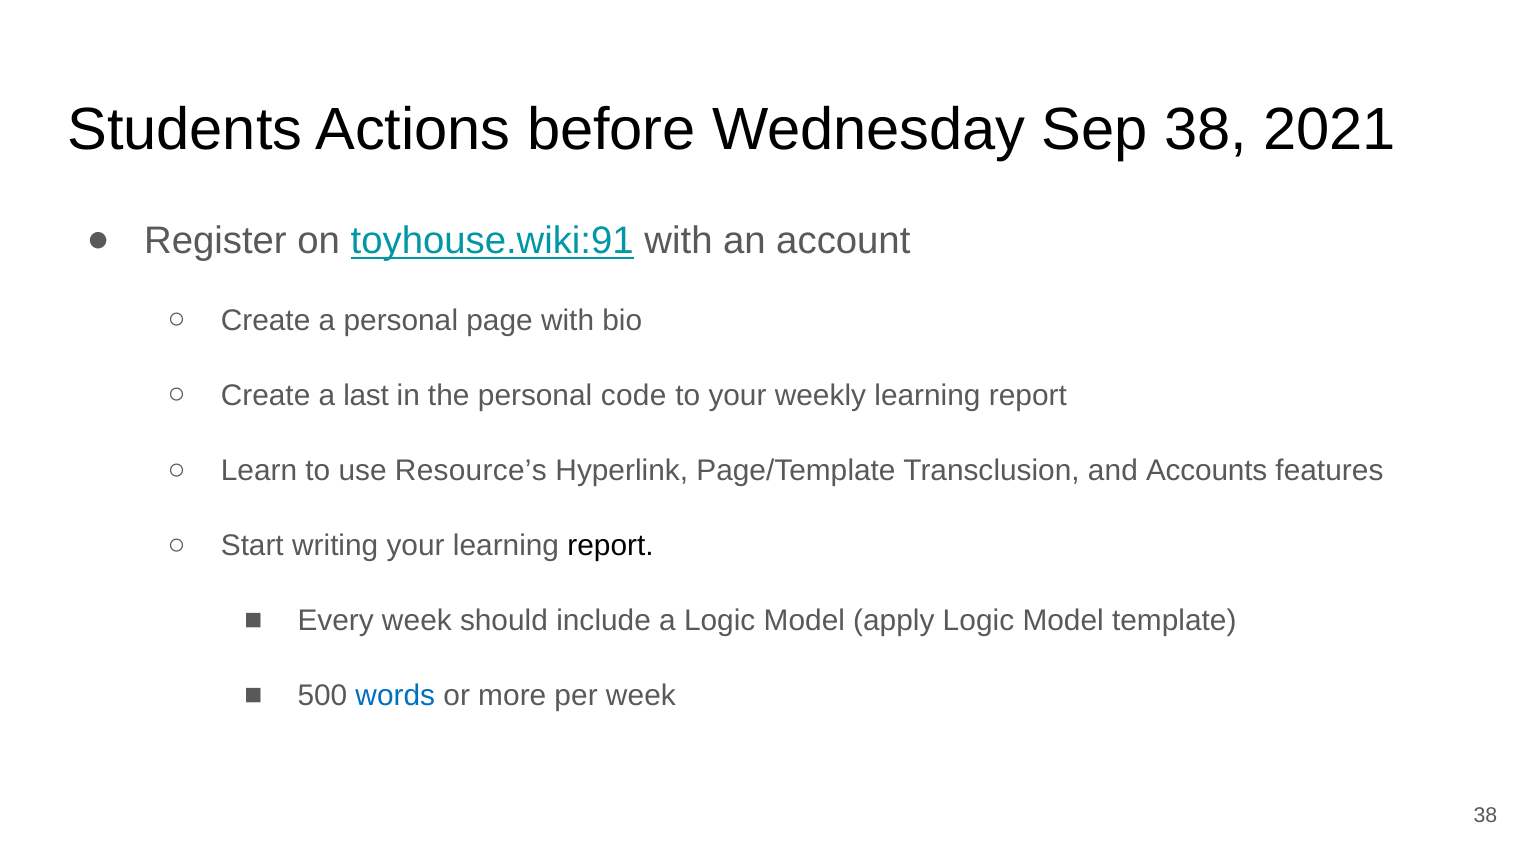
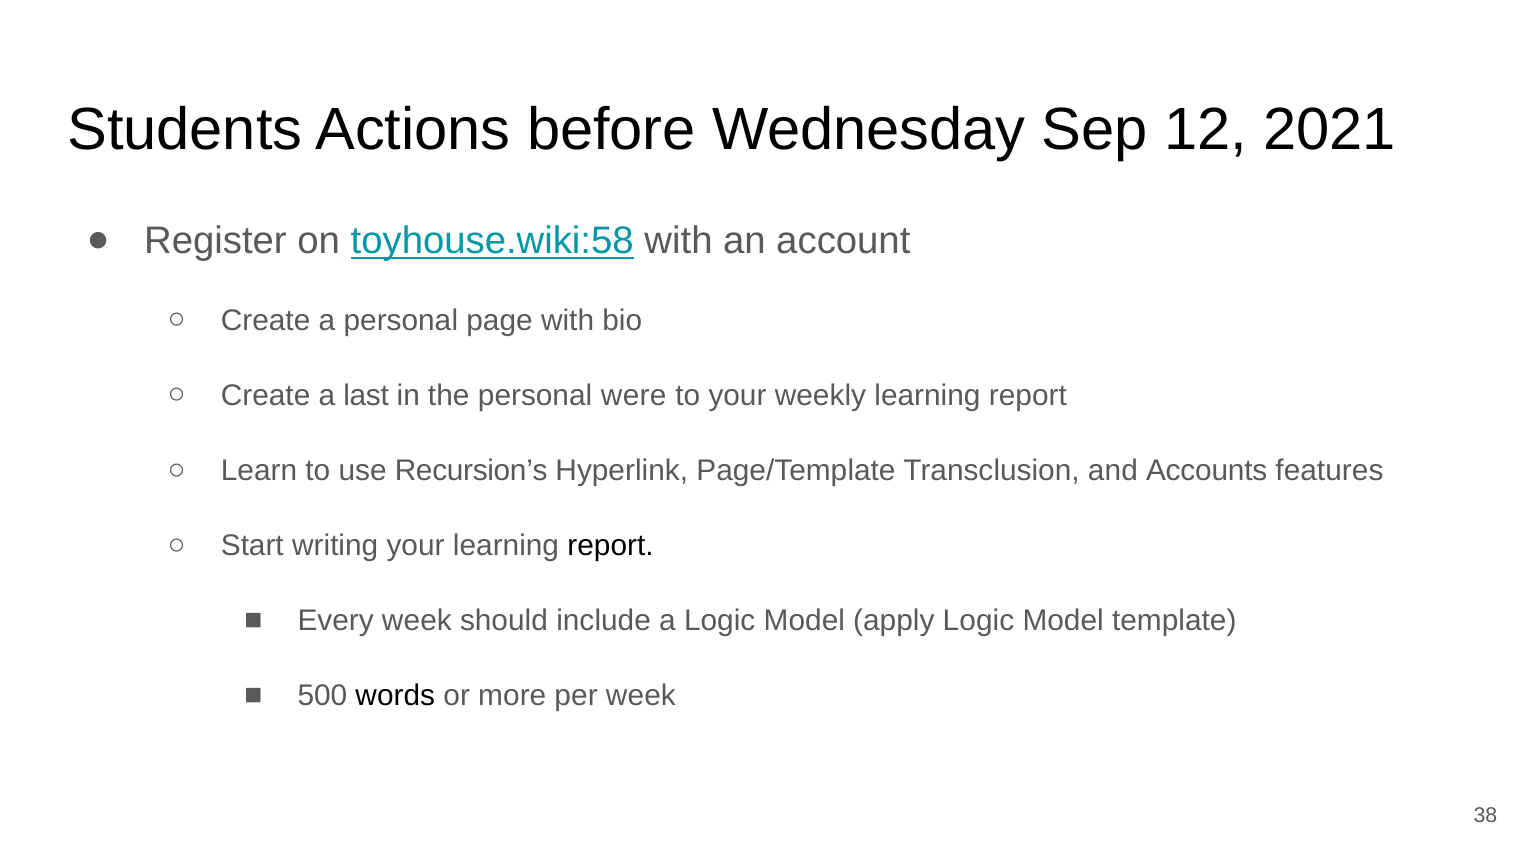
Sep 38: 38 -> 12 (1206, 130)
toyhouse.wiki:91: toyhouse.wiki:91 -> toyhouse.wiki:58 (492, 241)
code: code -> were (634, 396)
Resource’s: Resource’s -> Recursion’s (471, 471)
words colour: blue -> black (395, 696)
